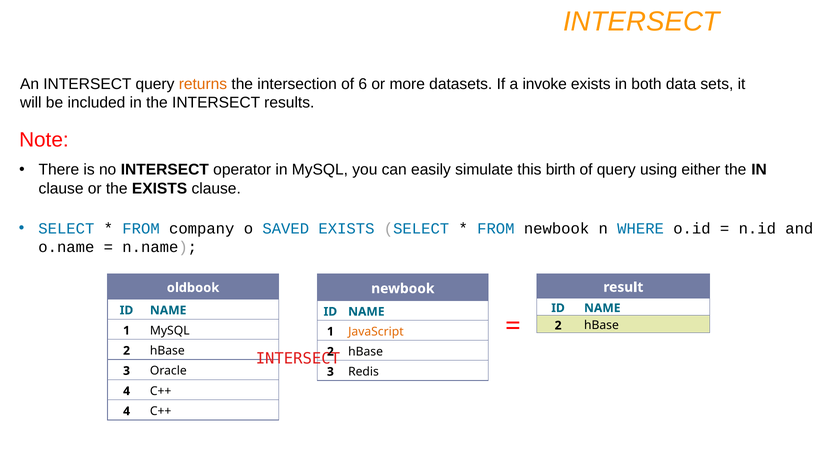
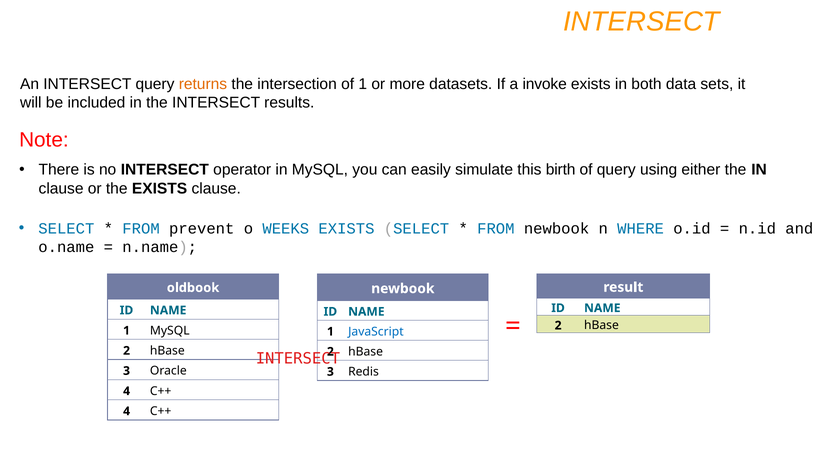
of 6: 6 -> 1 (363, 84)
company: company -> prevent (202, 228)
SAVED: SAVED -> WEEKS (286, 228)
JavaScript colour: orange -> blue (376, 331)
